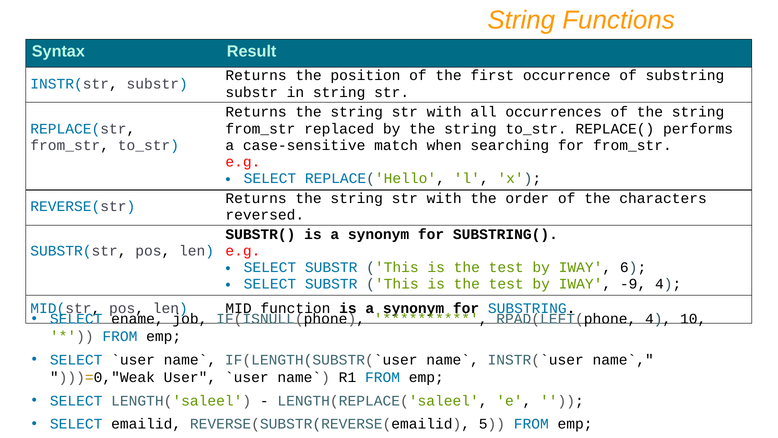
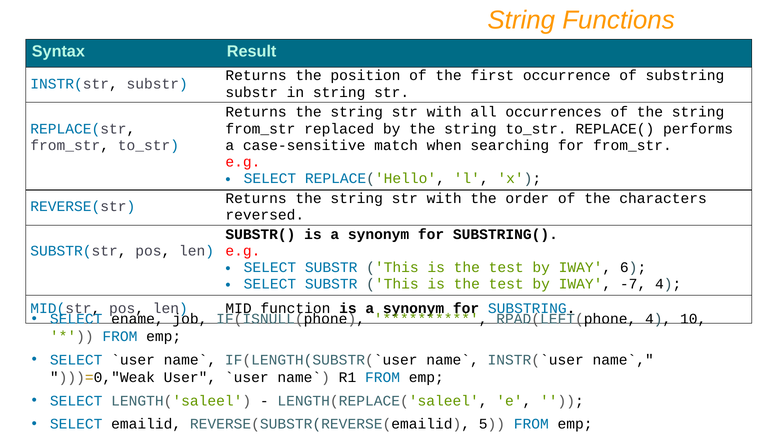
-9: -9 -> -7 (633, 284)
